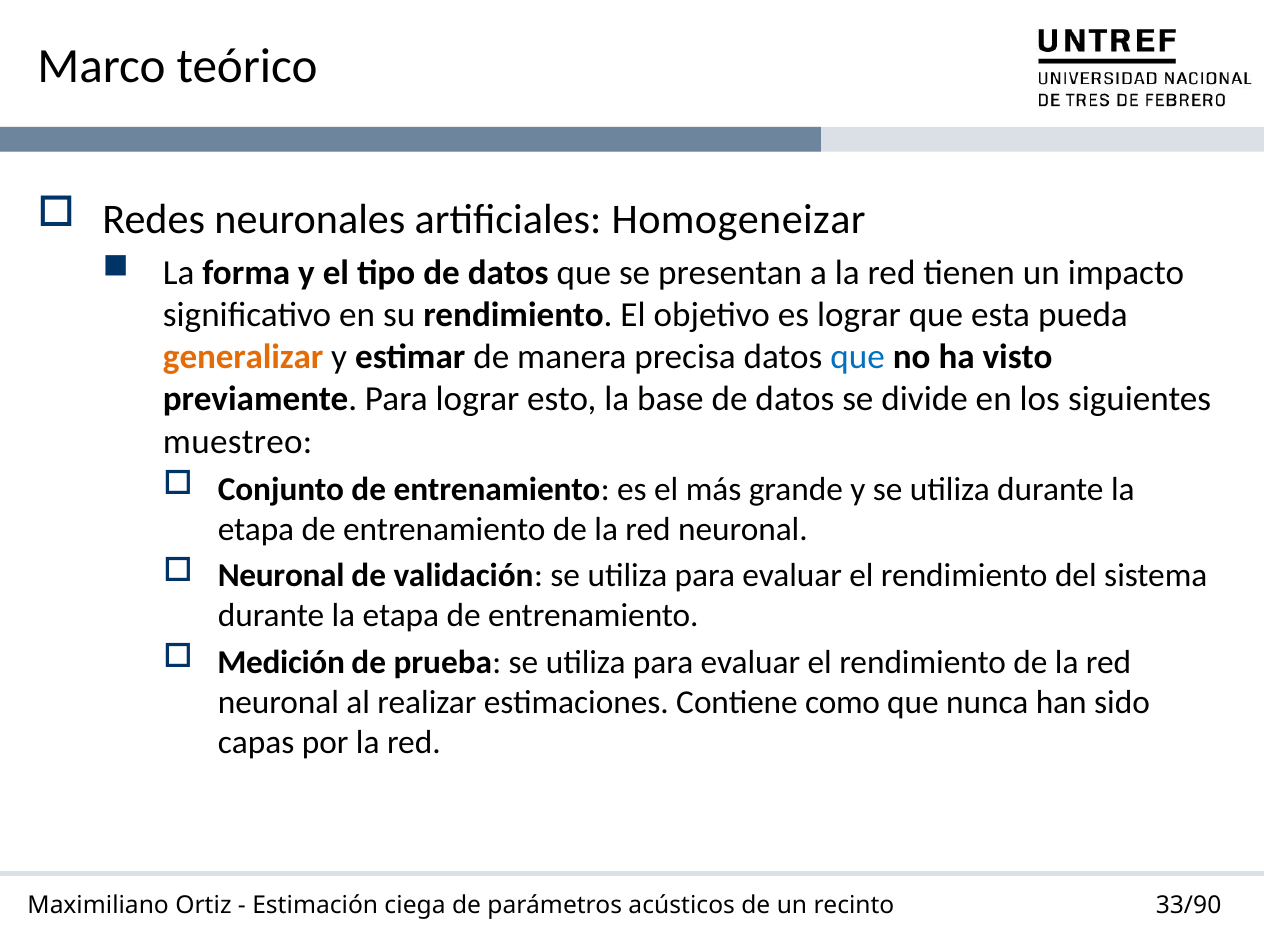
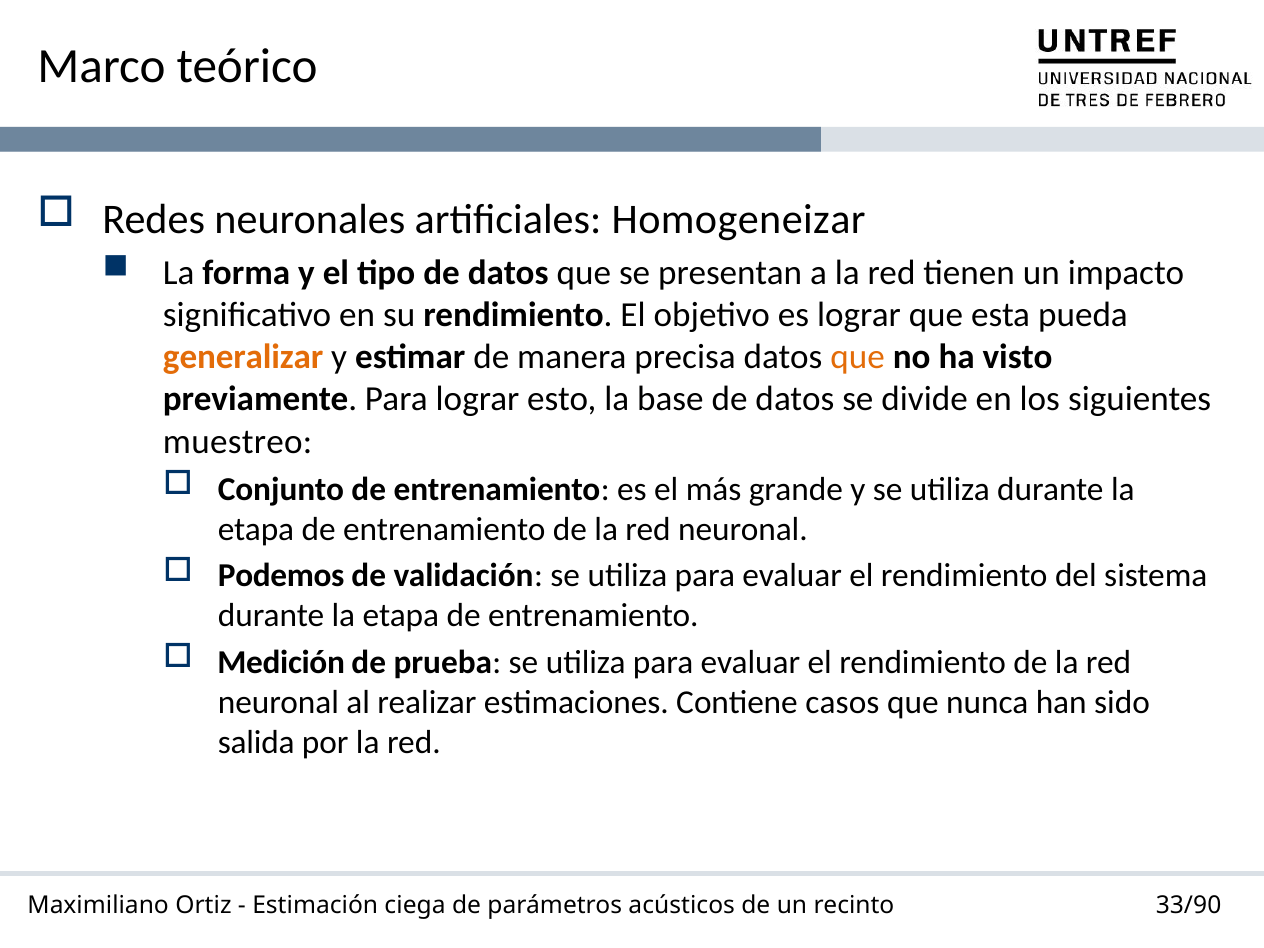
que colour: blue -> orange (858, 357)
Neuronal: Neuronal -> Podemos (281, 576)
como: como -> casos (842, 702)
capas: capas -> salida (256, 742)
